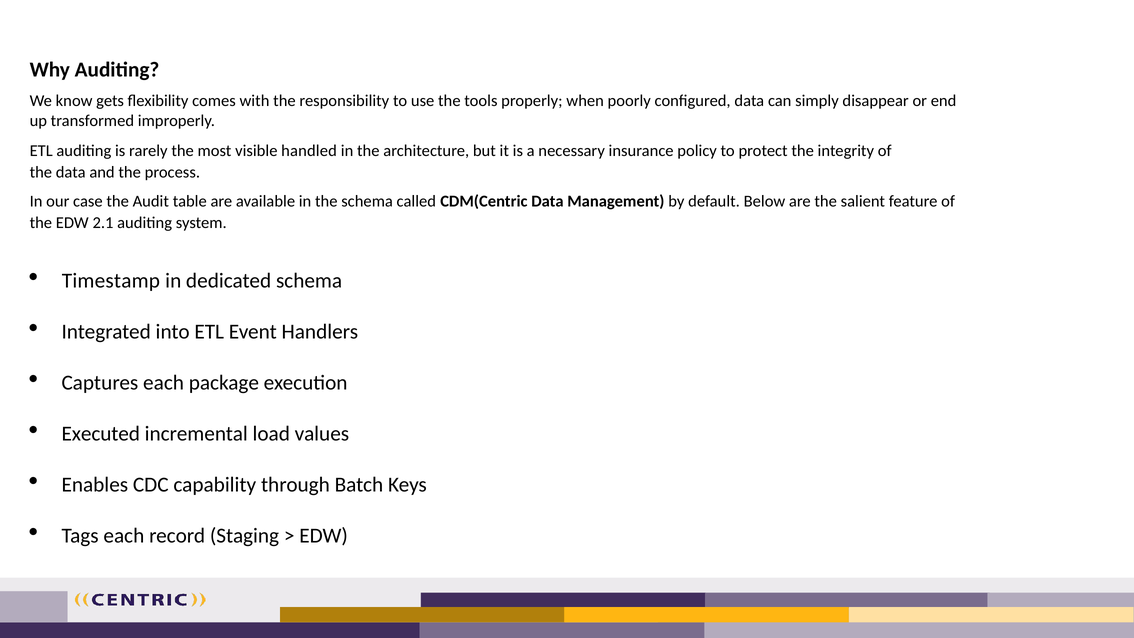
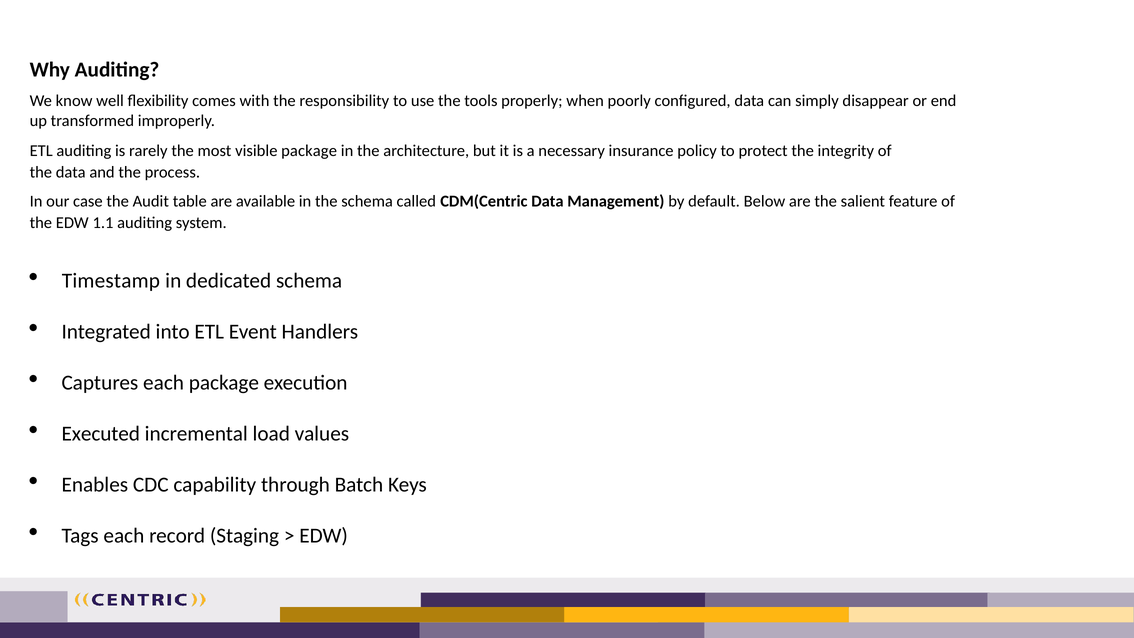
gets: gets -> well (110, 101)
visible handled: handled -> package (309, 151)
2.1: 2.1 -> 1.1 (103, 223)
